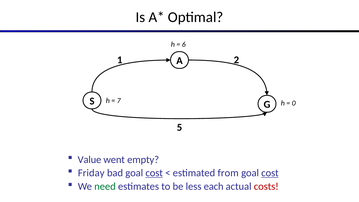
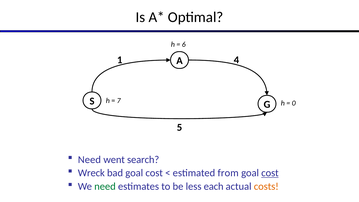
2: 2 -> 4 (236, 60)
Value: Value -> Need (89, 160)
empty: empty -> search (143, 160)
Friday: Friday -> Wreck (91, 173)
cost underline: present -> none (154, 173)
costs colour: red -> orange (266, 186)
